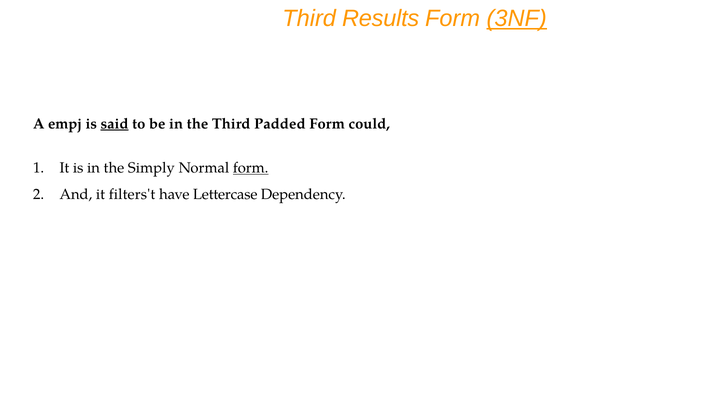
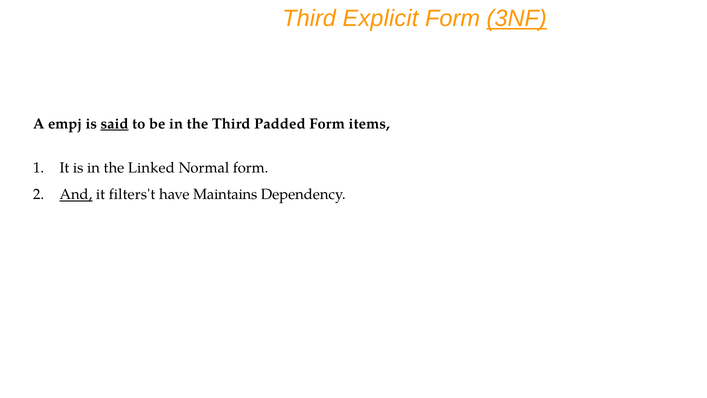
Results: Results -> Explicit (380, 18)
could: could -> items (369, 124)
Simply: Simply -> Linked (151, 168)
form underline: present -> none (251, 168)
And underline: none -> present (76, 194)
Lettercase: Lettercase -> Maintains (225, 194)
